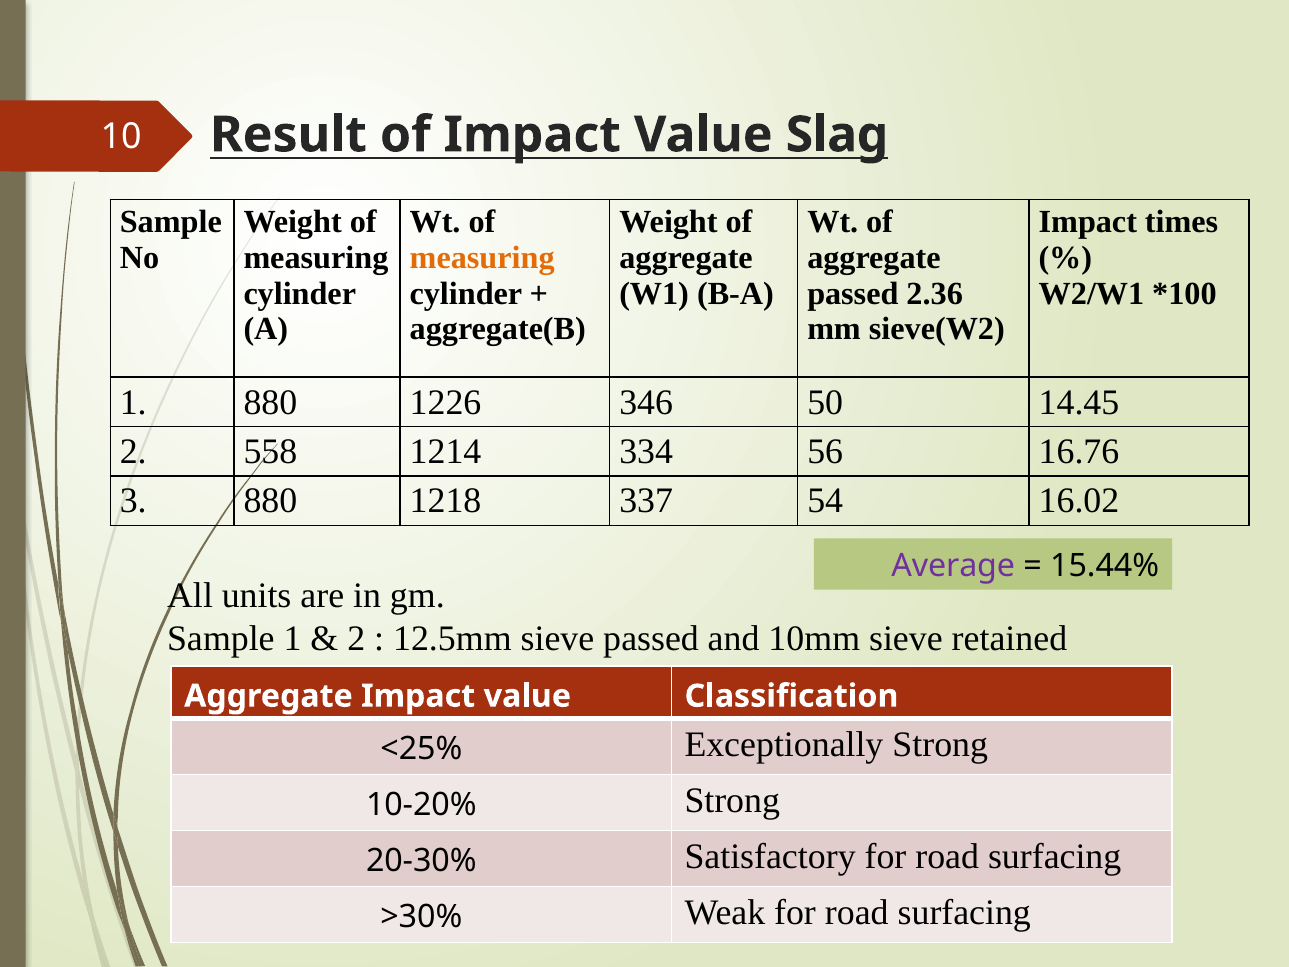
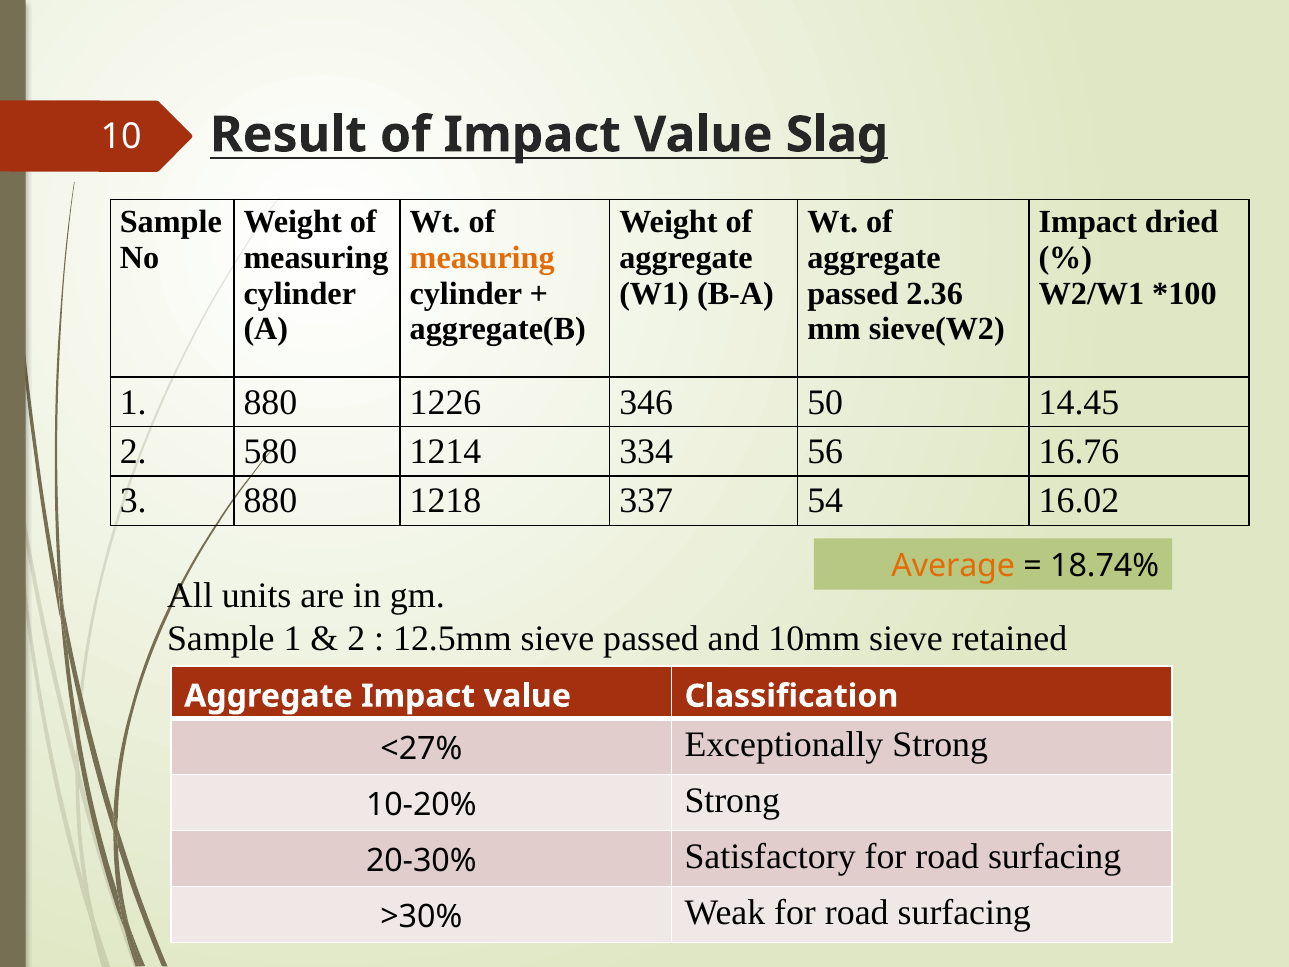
times: times -> dried (1182, 222)
558: 558 -> 580 (270, 452)
Average colour: purple -> orange (953, 566)
15.44%: 15.44% -> 18.74% (1105, 566)
<25%: <25% -> <27% (421, 748)
